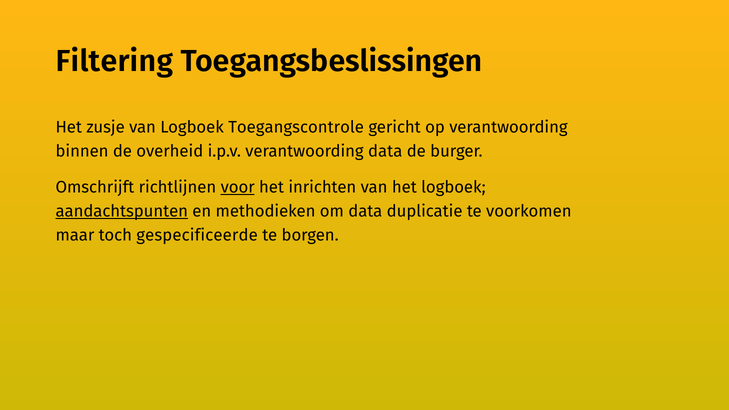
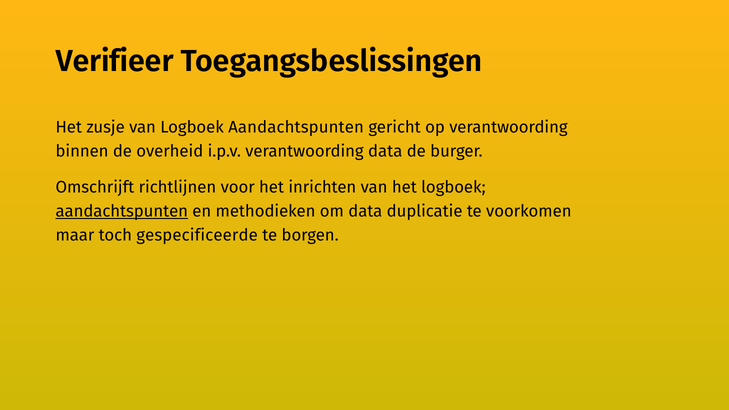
Filtering: Filtering -> Verifieer (115, 61)
van Logboek Toegangscontrole: Toegangscontrole -> Aandachtspunten (296, 127)
voor underline: present -> none (238, 187)
